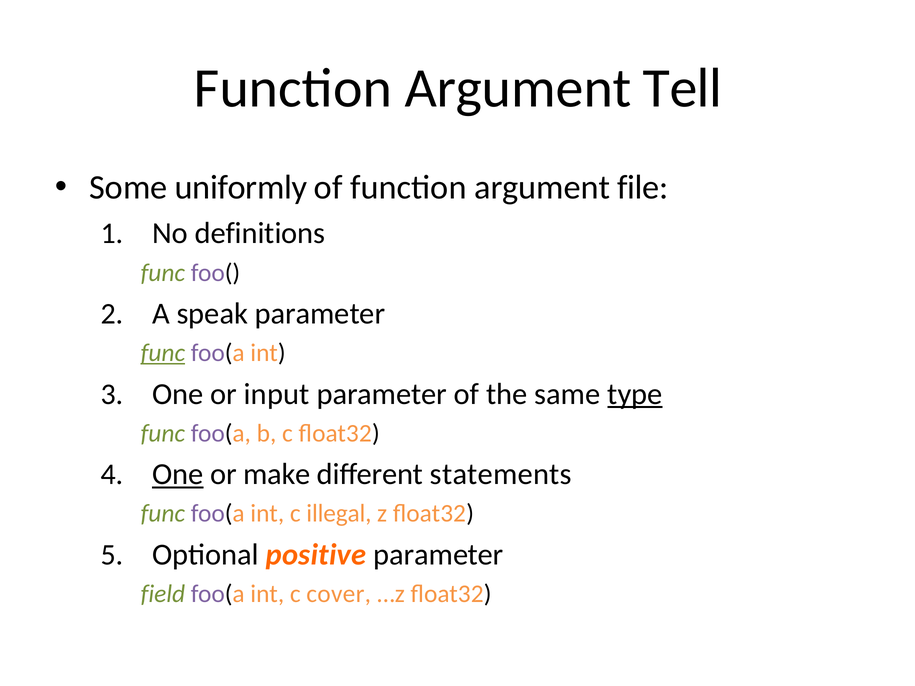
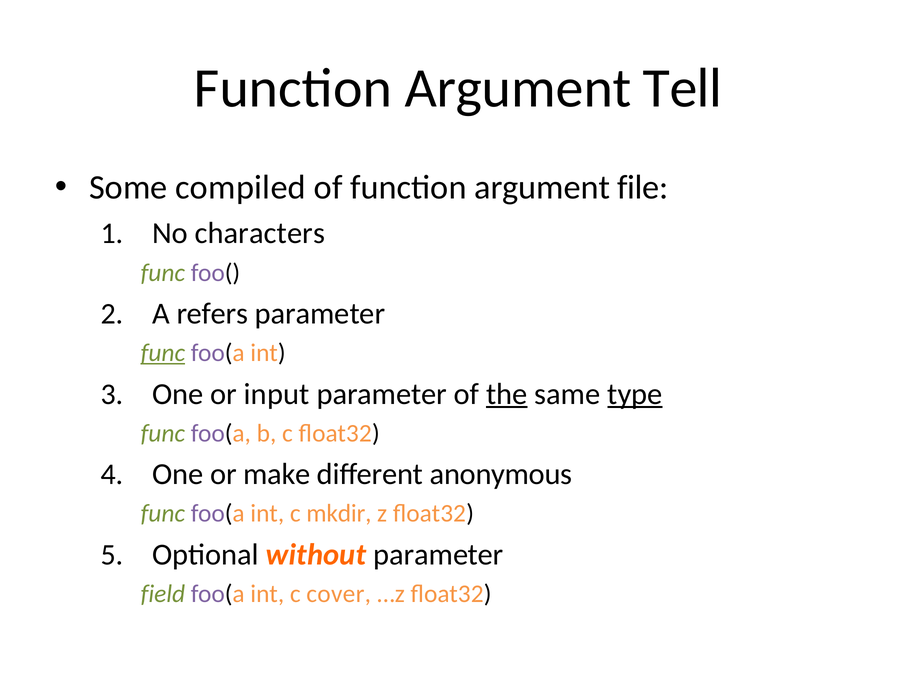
uniformly: uniformly -> compiled (241, 188)
definitions: definitions -> characters (260, 233)
speak: speak -> refers (212, 314)
the underline: none -> present (507, 394)
One underline: present -> none (178, 474)
statements: statements -> anonymous (501, 474)
illegal: illegal -> mkdir (339, 514)
positive: positive -> without (316, 555)
